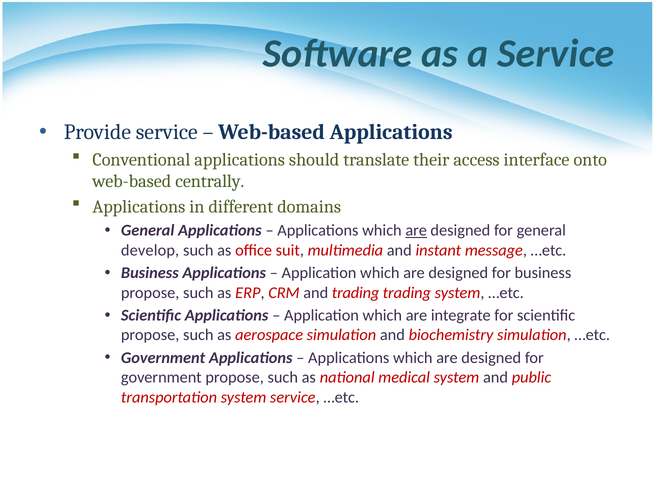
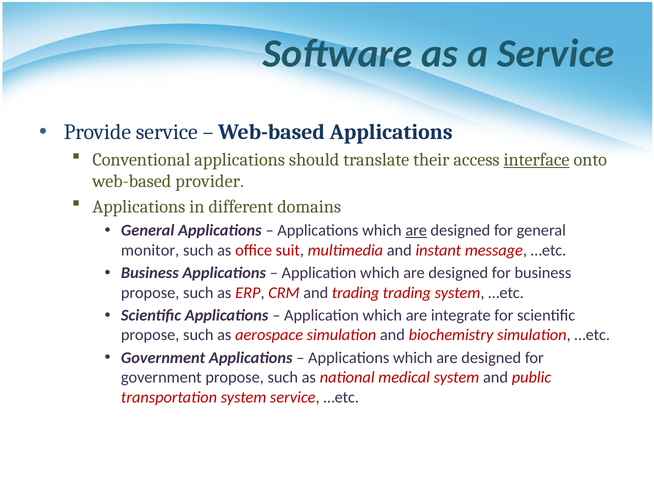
interface underline: none -> present (537, 160)
centrally: centrally -> provider (210, 181)
develop: develop -> monitor (150, 250)
